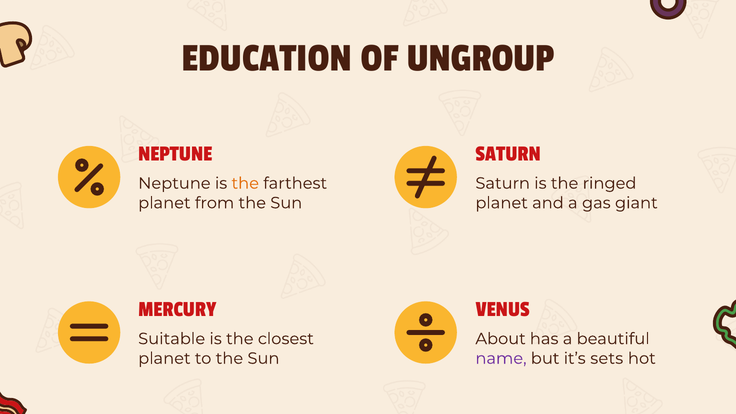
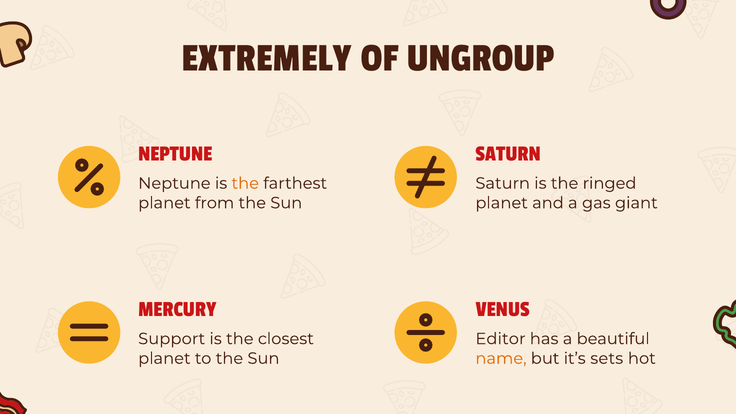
EDUCATION: EDUCATION -> EXTREMELY (267, 57)
Suitable: Suitable -> Support (172, 339)
About: About -> Editor (500, 339)
name colour: purple -> orange (501, 358)
